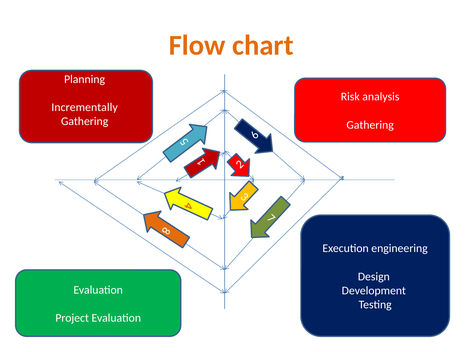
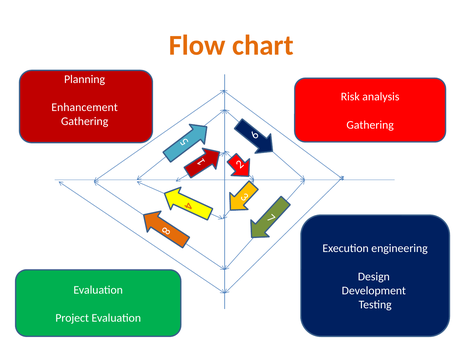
Incrementally: Incrementally -> Enhancement (85, 107)
